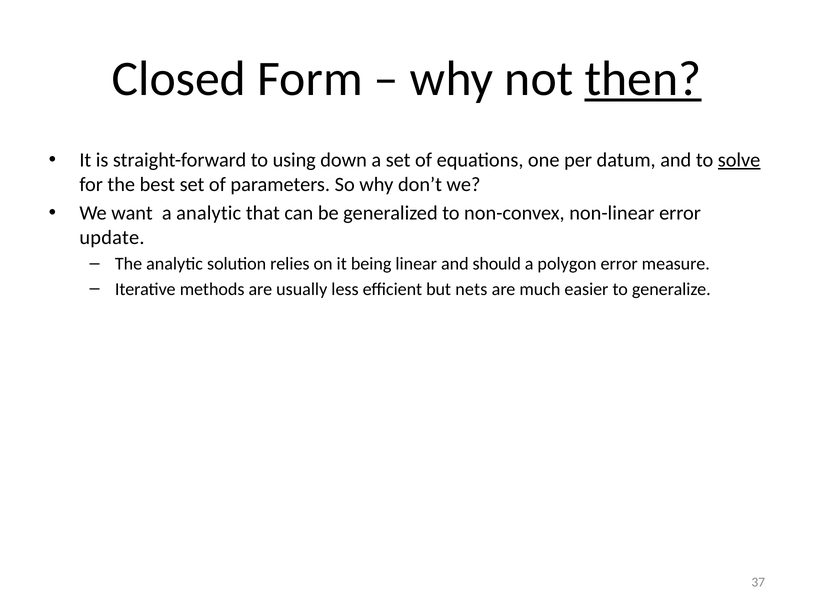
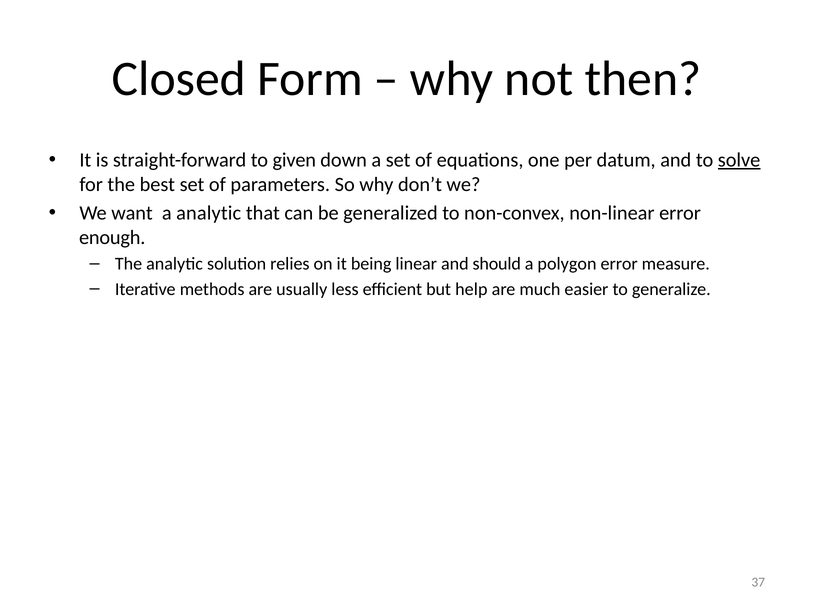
then underline: present -> none (643, 79)
using: using -> given (294, 160)
update: update -> enough (112, 237)
nets: nets -> help (471, 289)
